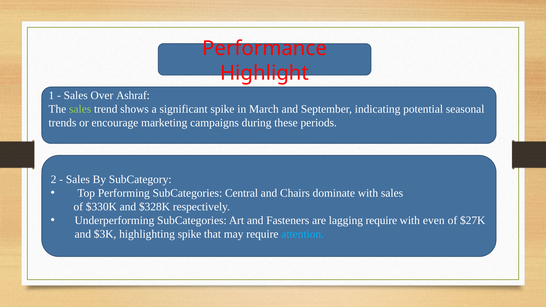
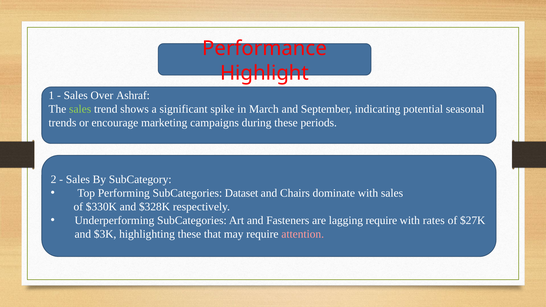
Central: Central -> Dataset (242, 193)
even: even -> rates (434, 220)
highlighting spike: spike -> these (189, 234)
attention colour: light blue -> pink (303, 234)
